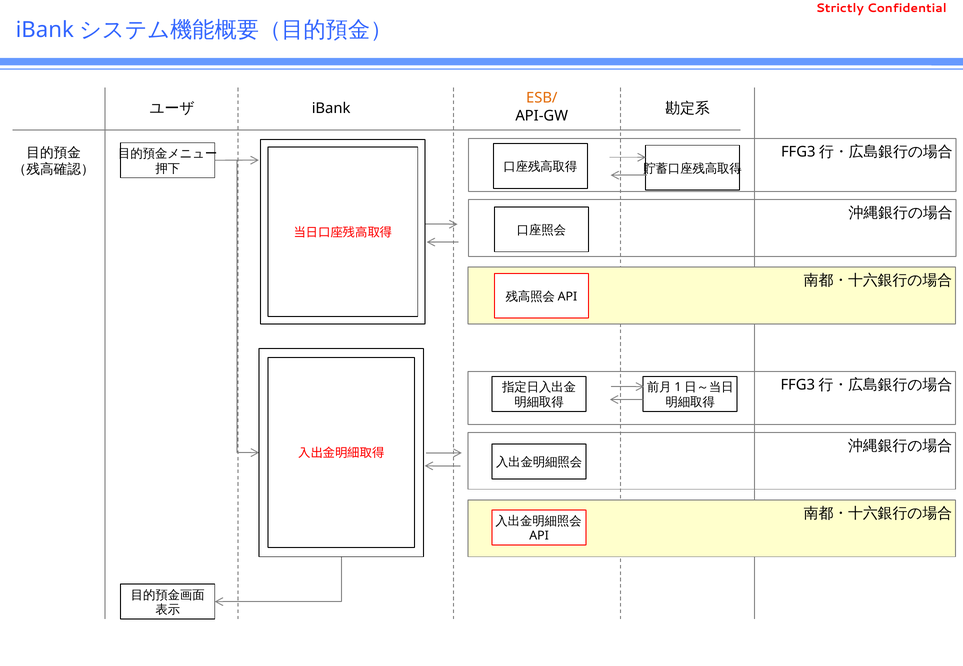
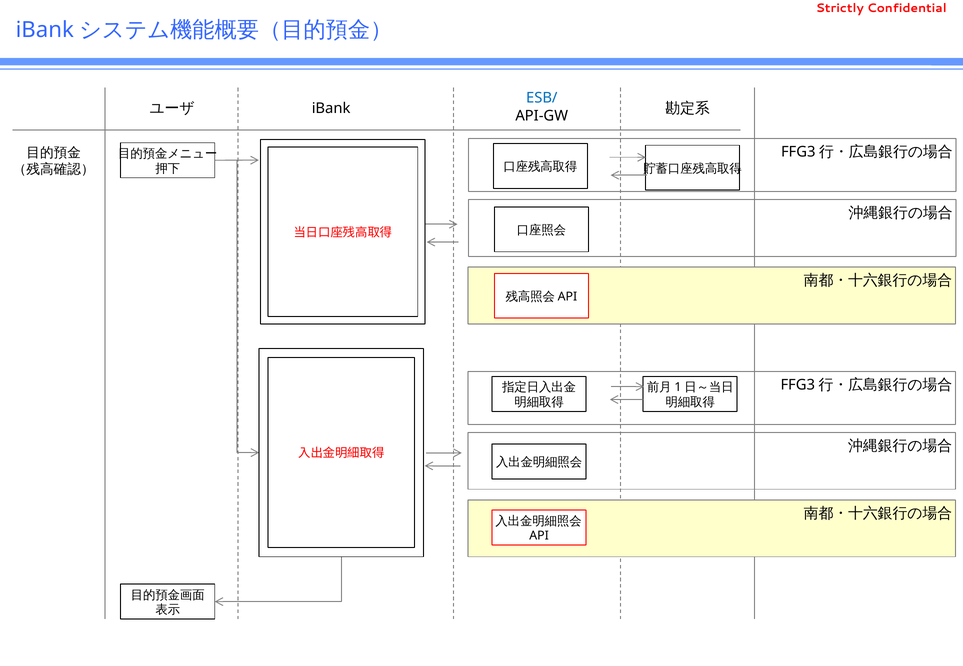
ESB/ colour: orange -> blue (542, 98)
